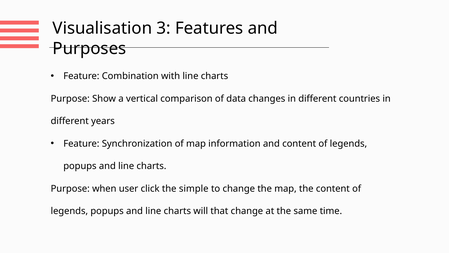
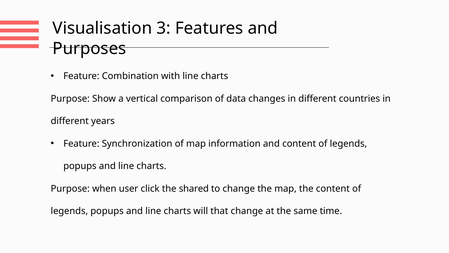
simple: simple -> shared (194, 188)
